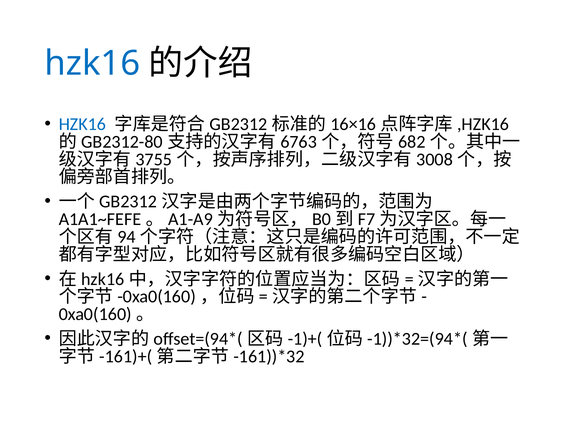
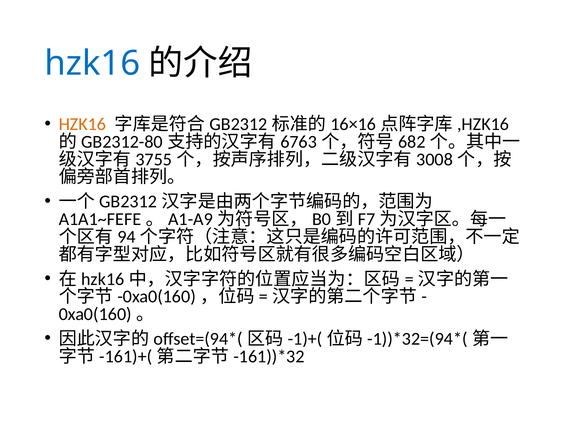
HZK16 colour: blue -> orange (82, 124)
